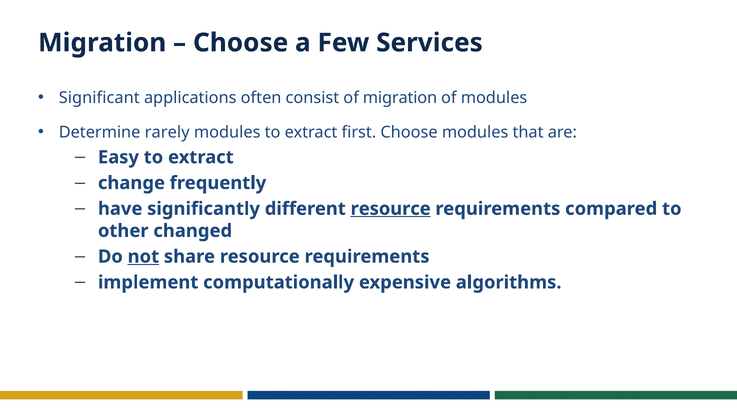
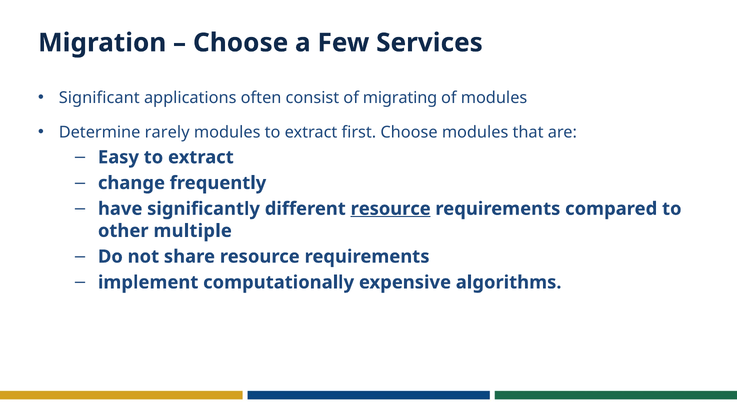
of migration: migration -> migrating (400, 98)
changed: changed -> multiple (193, 231)
not underline: present -> none (143, 257)
